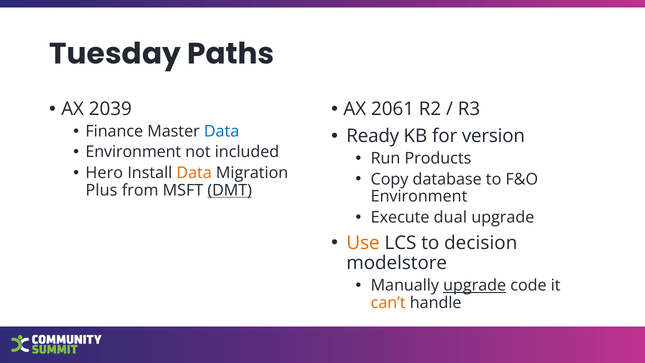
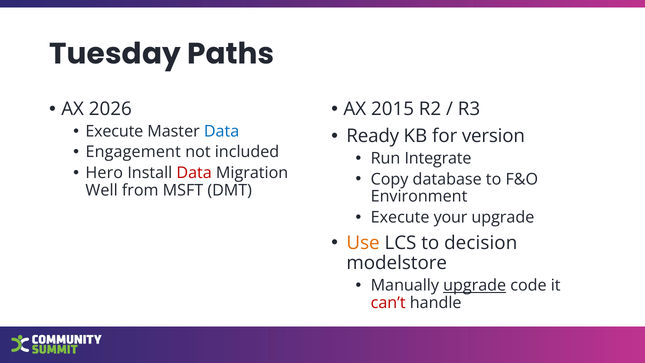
2039: 2039 -> 2026 (110, 109)
2061: 2061 -> 2015 (393, 109)
Finance: Finance -> Execute (114, 131)
Environment: Environment -> Engagement (133, 152)
Products: Products -> Integrate (438, 158)
Data colour: orange -> red (194, 173)
Plus: Plus -> Well (102, 190)
DMT underline: present -> none (230, 190)
dual: dual -> your (451, 217)
can’t colour: orange -> red (388, 303)
